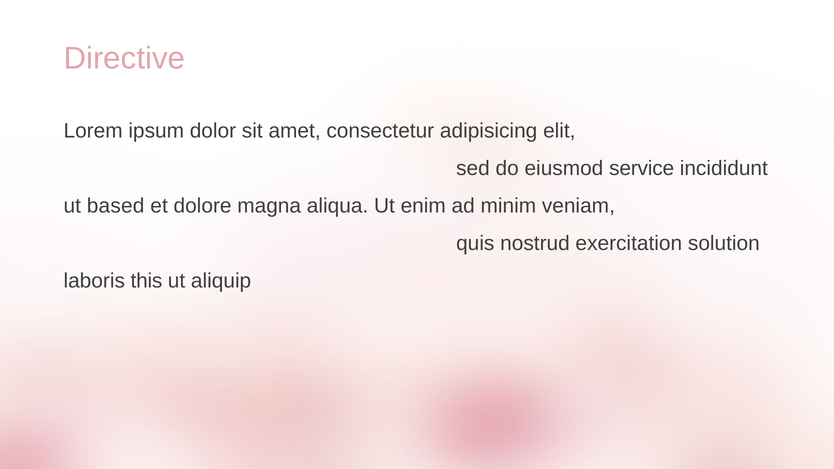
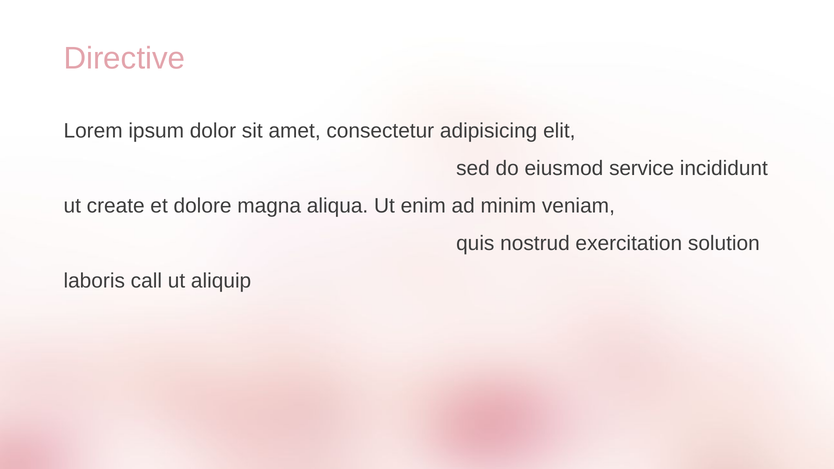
based: based -> create (116, 206)
this: this -> call (146, 281)
